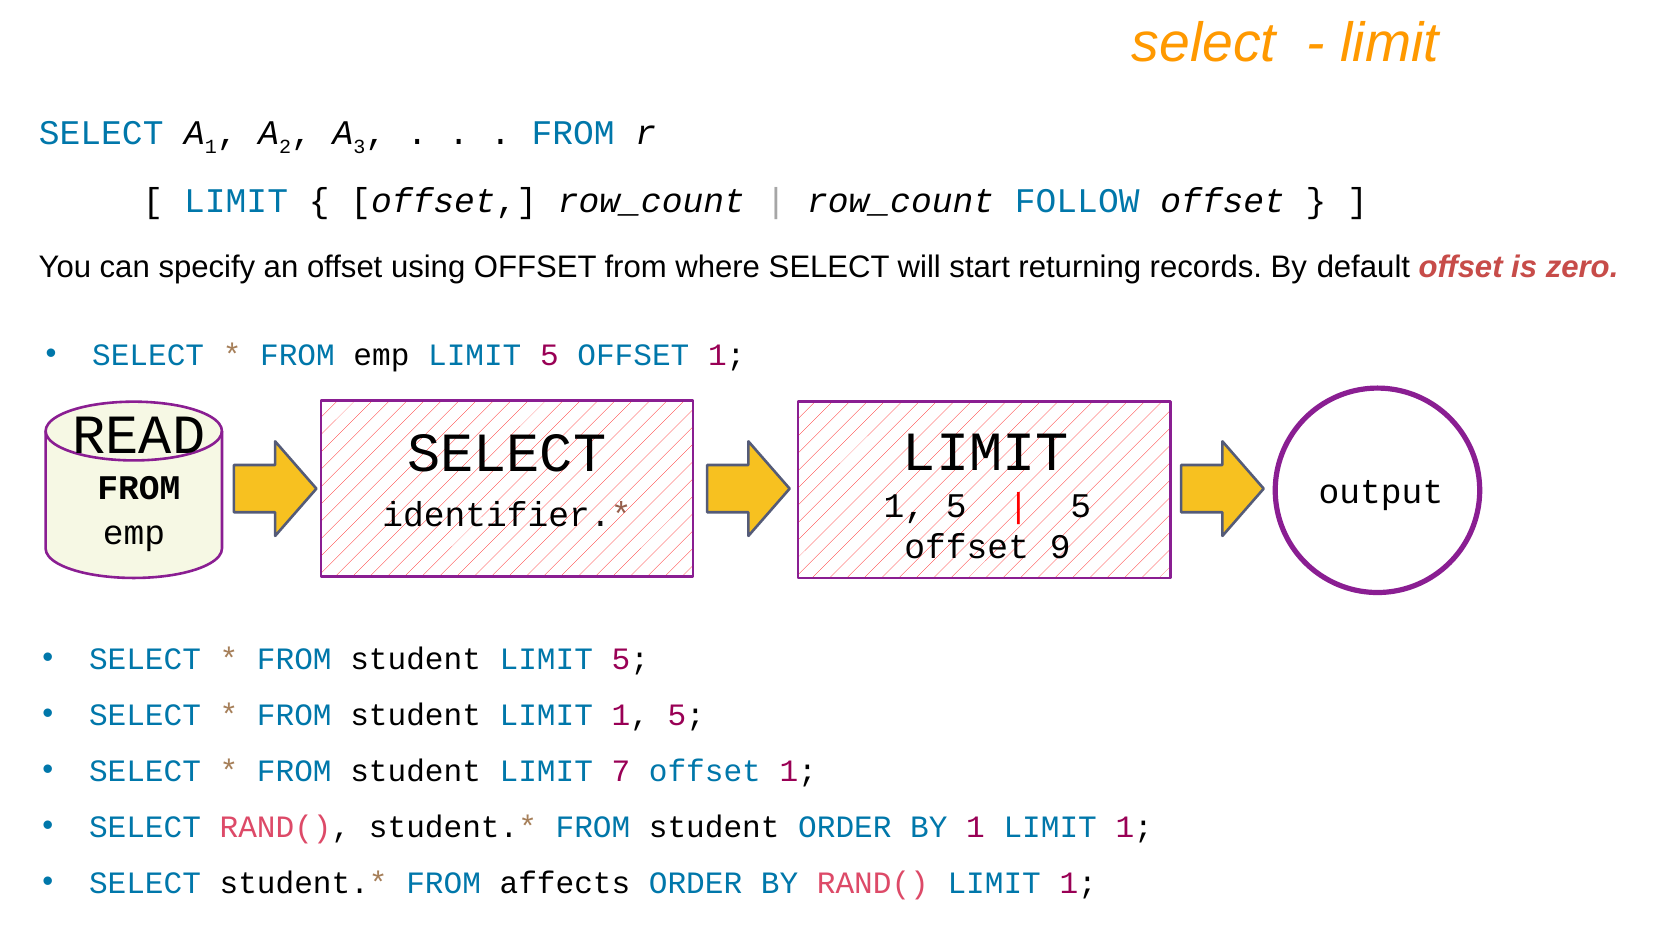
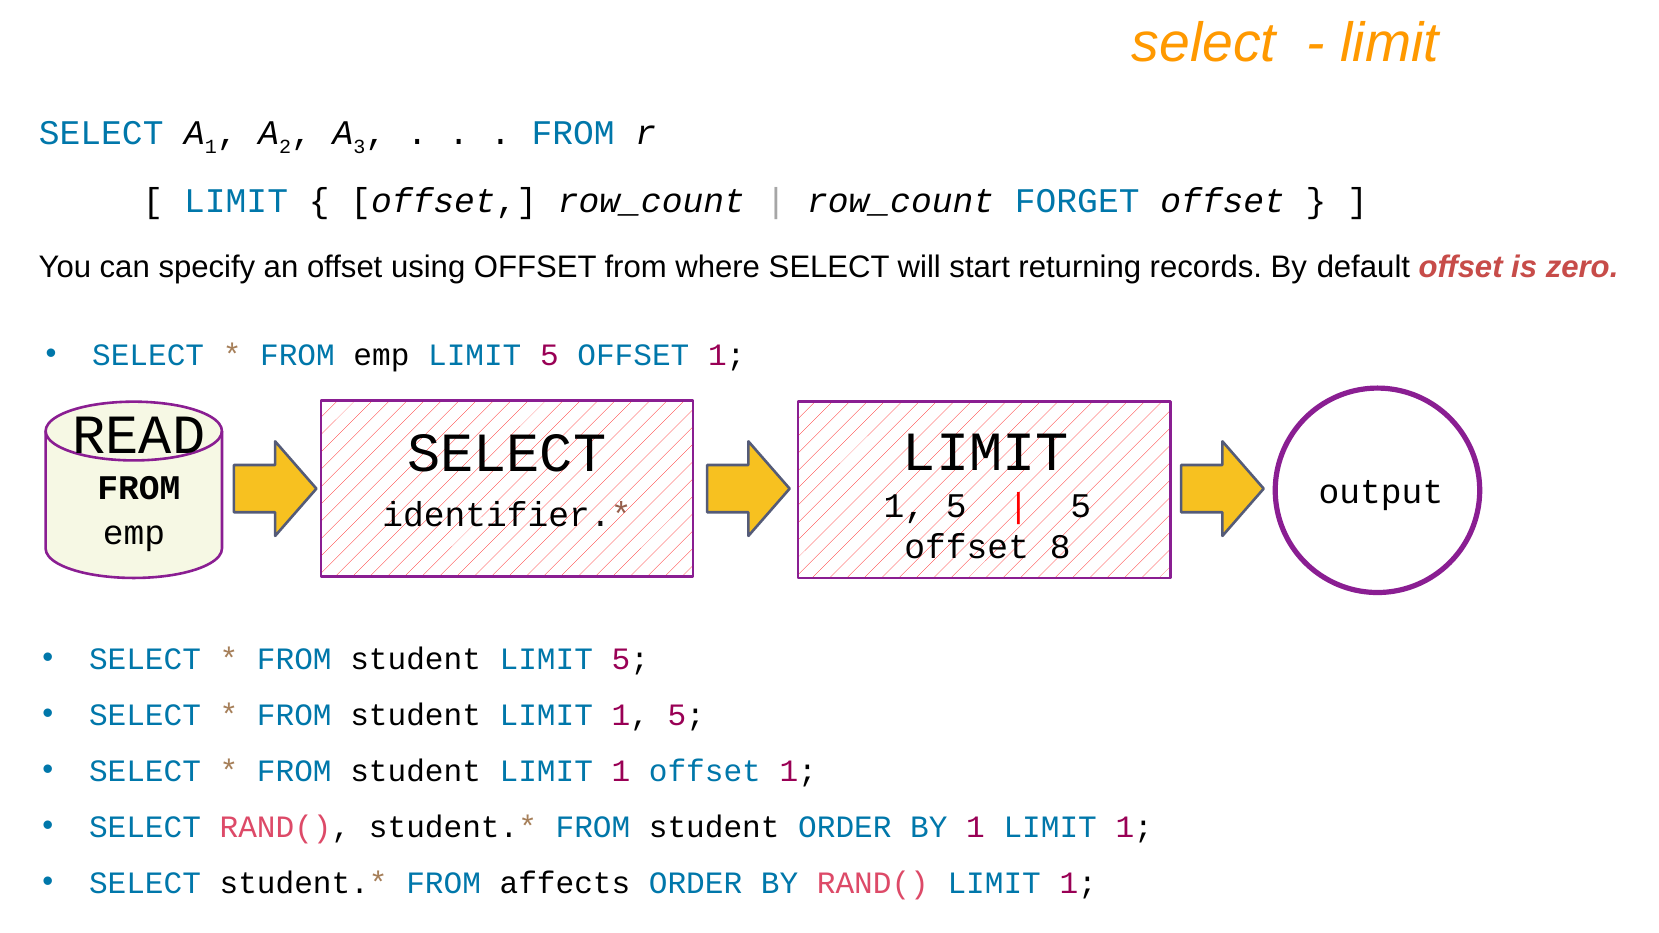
FOLLOW: FOLLOW -> FORGET (1077, 201)
9: 9 -> 8 (1060, 547)
7: 7 -> 1 (621, 771)
